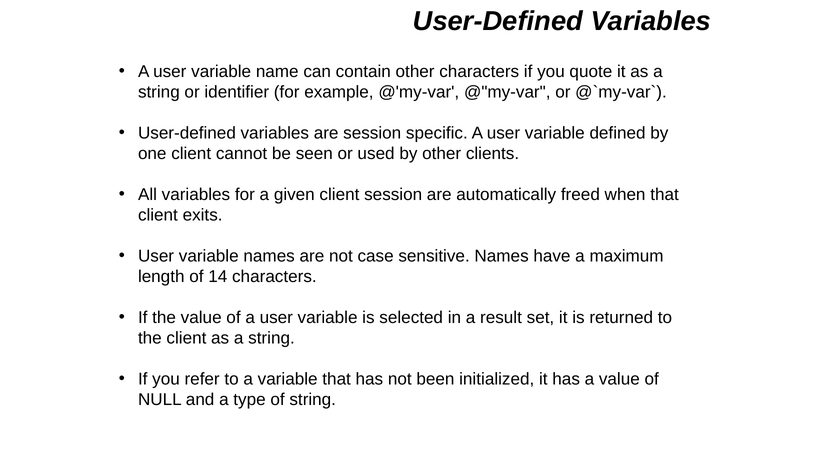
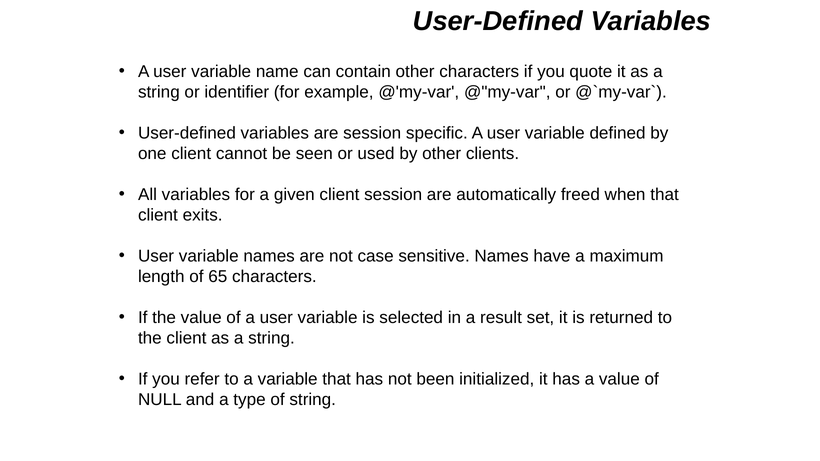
14: 14 -> 65 (218, 277)
